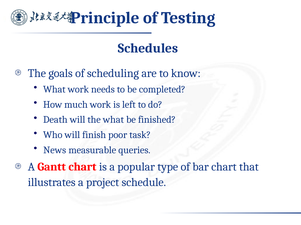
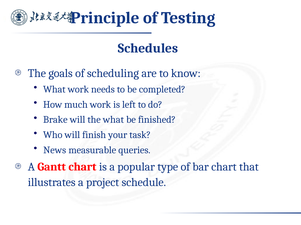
Death: Death -> Brake (55, 120)
poor: poor -> your (118, 135)
